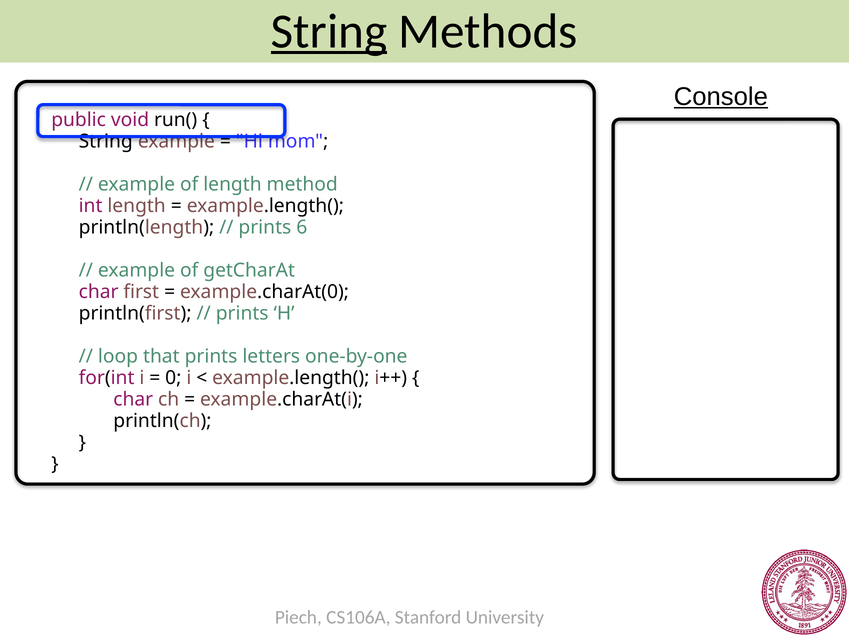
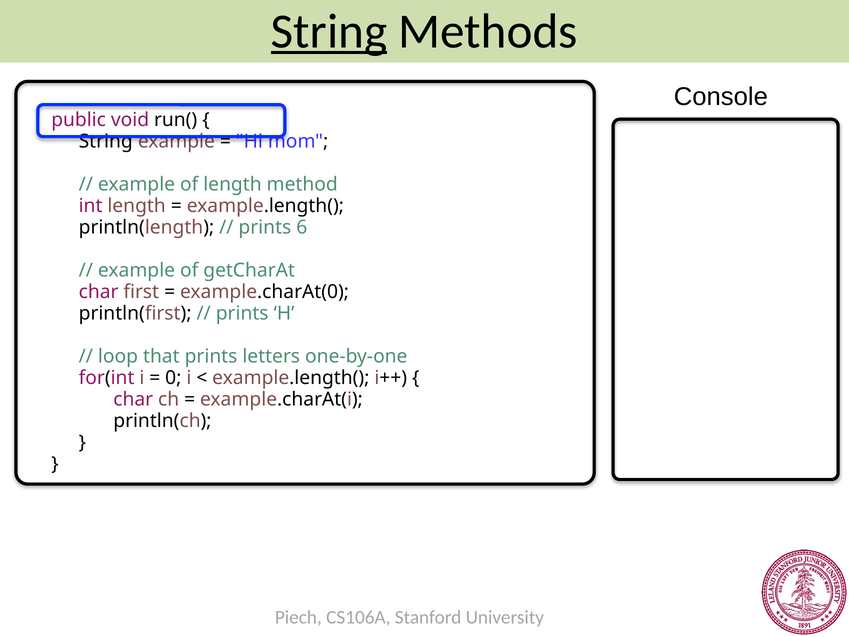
Console underline: present -> none (721, 97)
